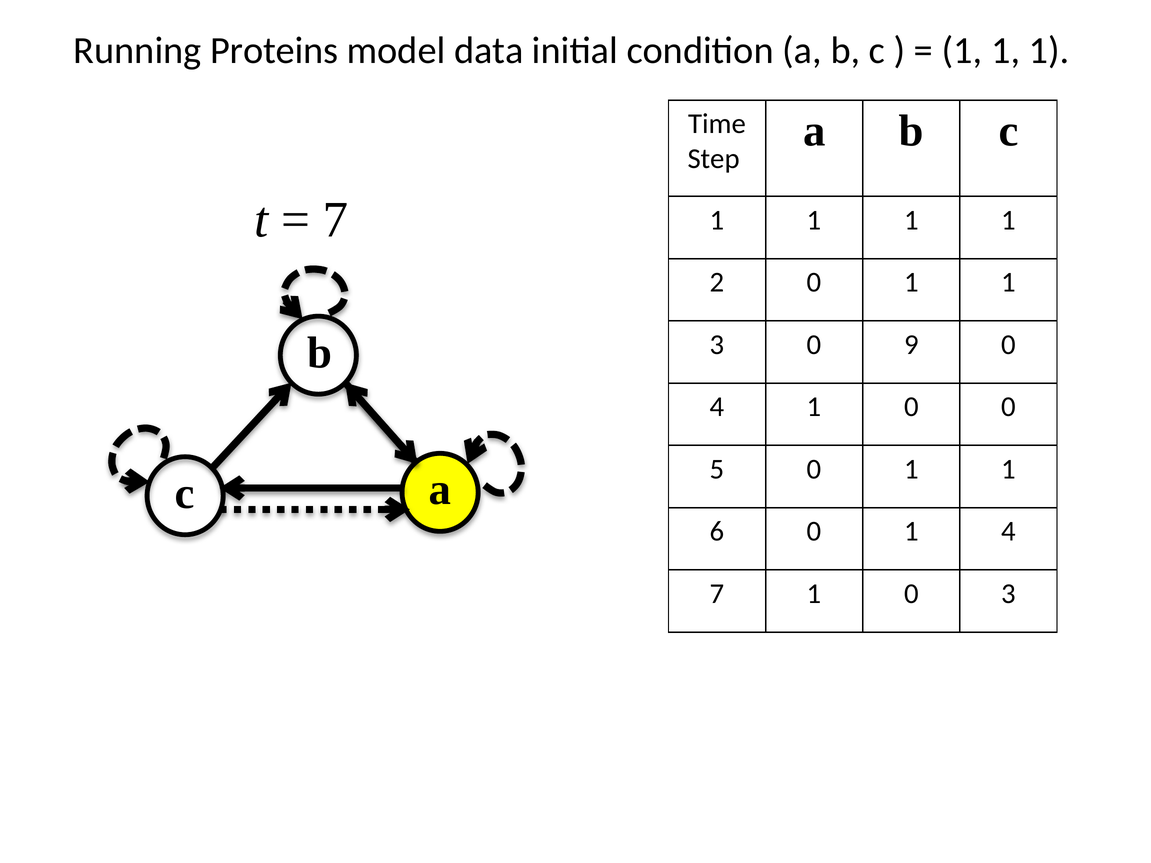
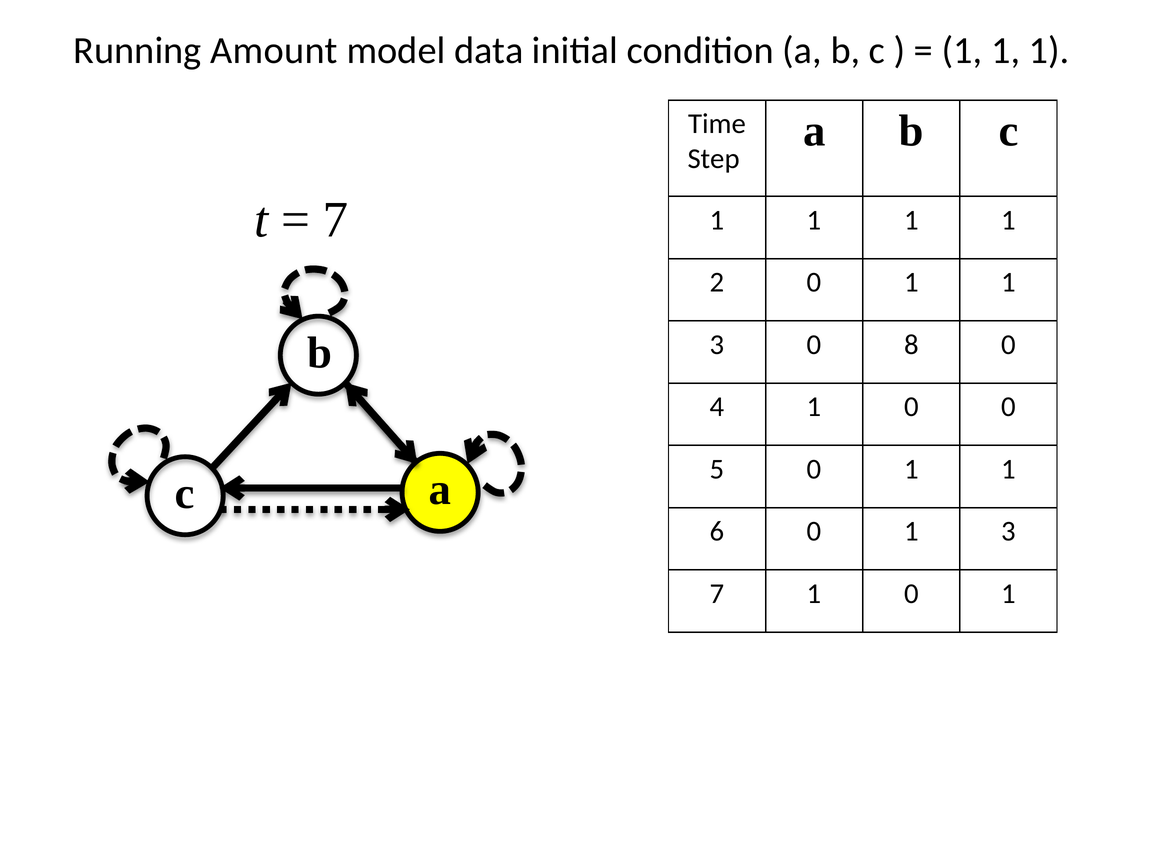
Proteins: Proteins -> Amount (274, 51)
9: 9 -> 8 (911, 345)
0 1 4: 4 -> 3 (1008, 531)
1 0 3: 3 -> 1 (1008, 594)
